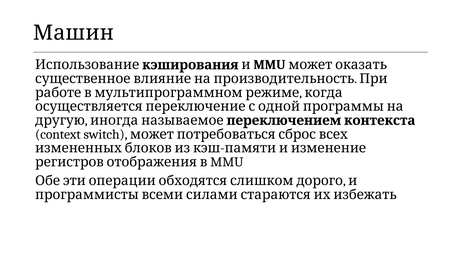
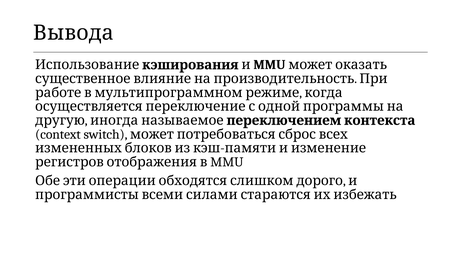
Машин: Машин -> Вывода (74, 33)
